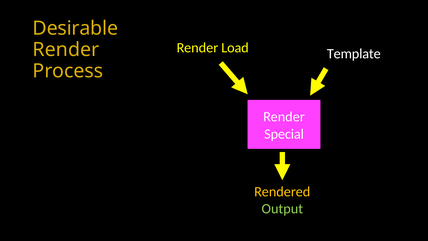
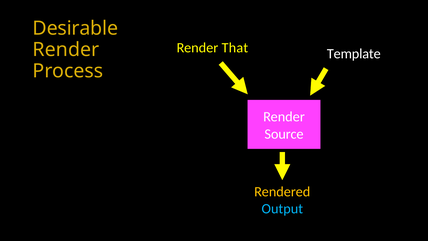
Load: Load -> That (235, 48)
Special: Special -> Source (284, 134)
Output colour: light green -> light blue (282, 209)
